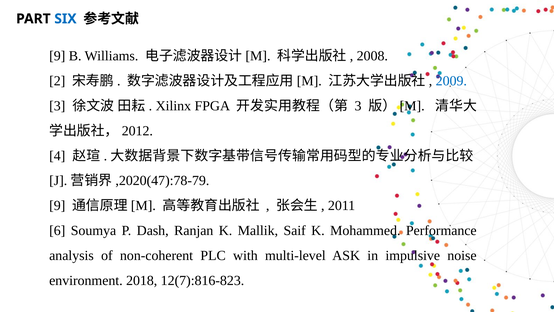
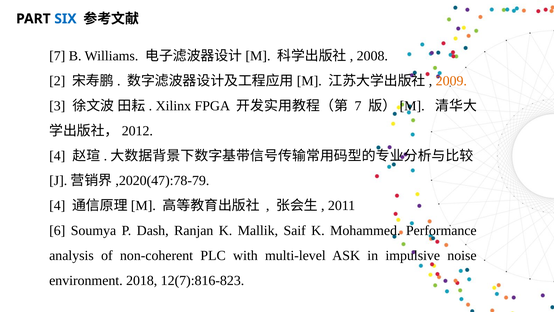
9: 9 -> 7 (57, 56)
2009 colour: blue -> orange (451, 81)
3: 3 -> 7 (358, 106)
9: 9 -> 4 (57, 205)
